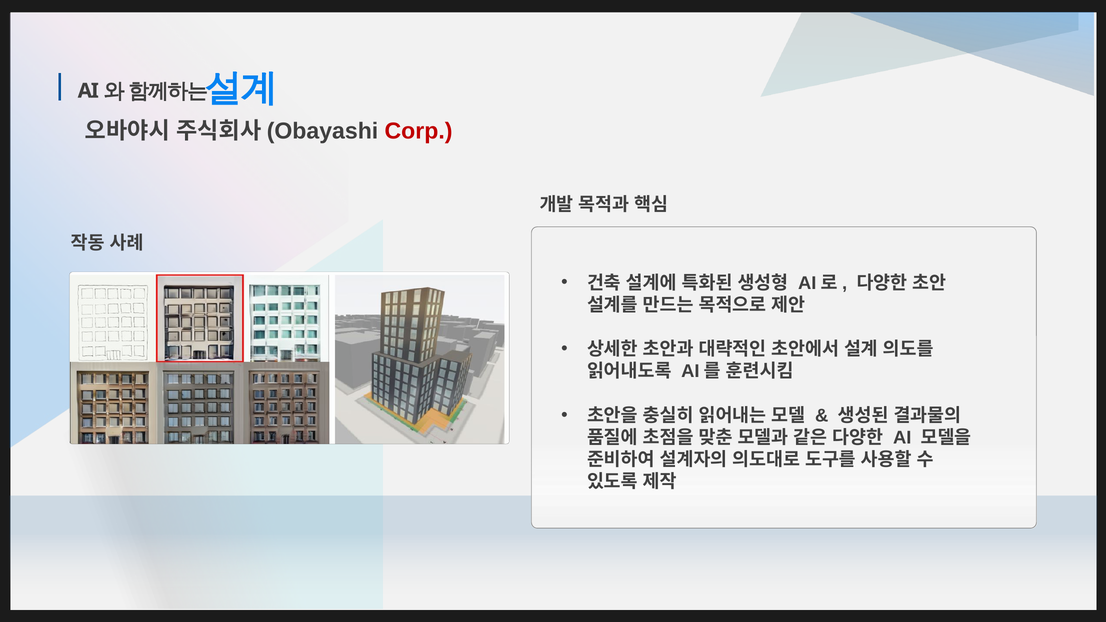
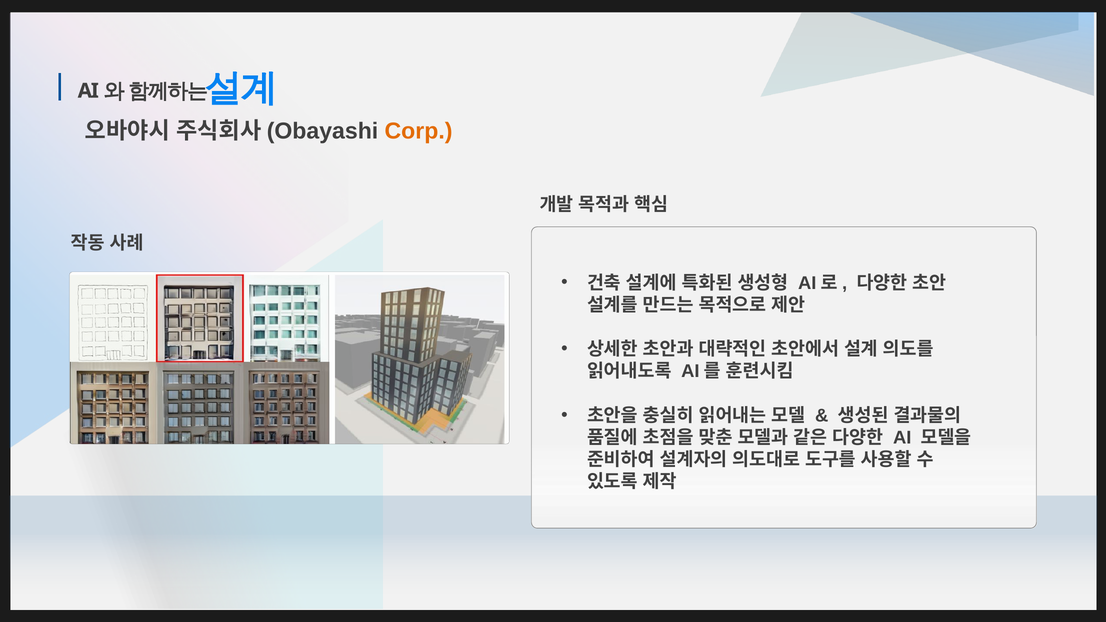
Corp colour: red -> orange (419, 131)
